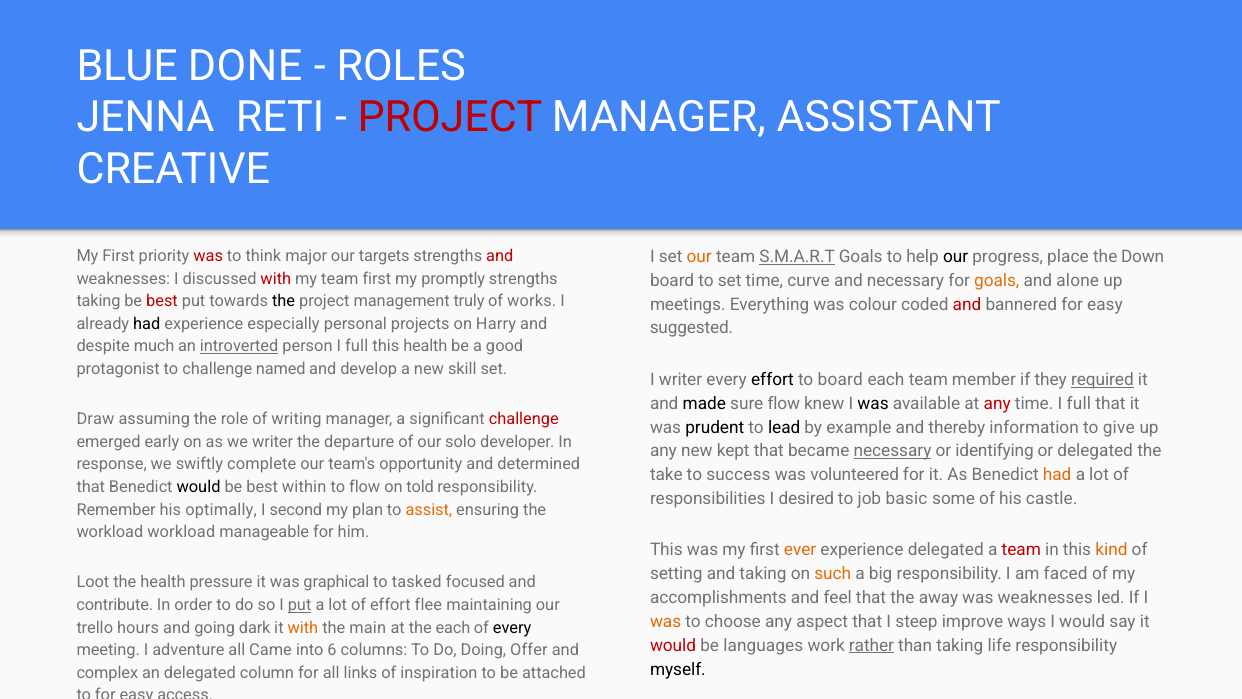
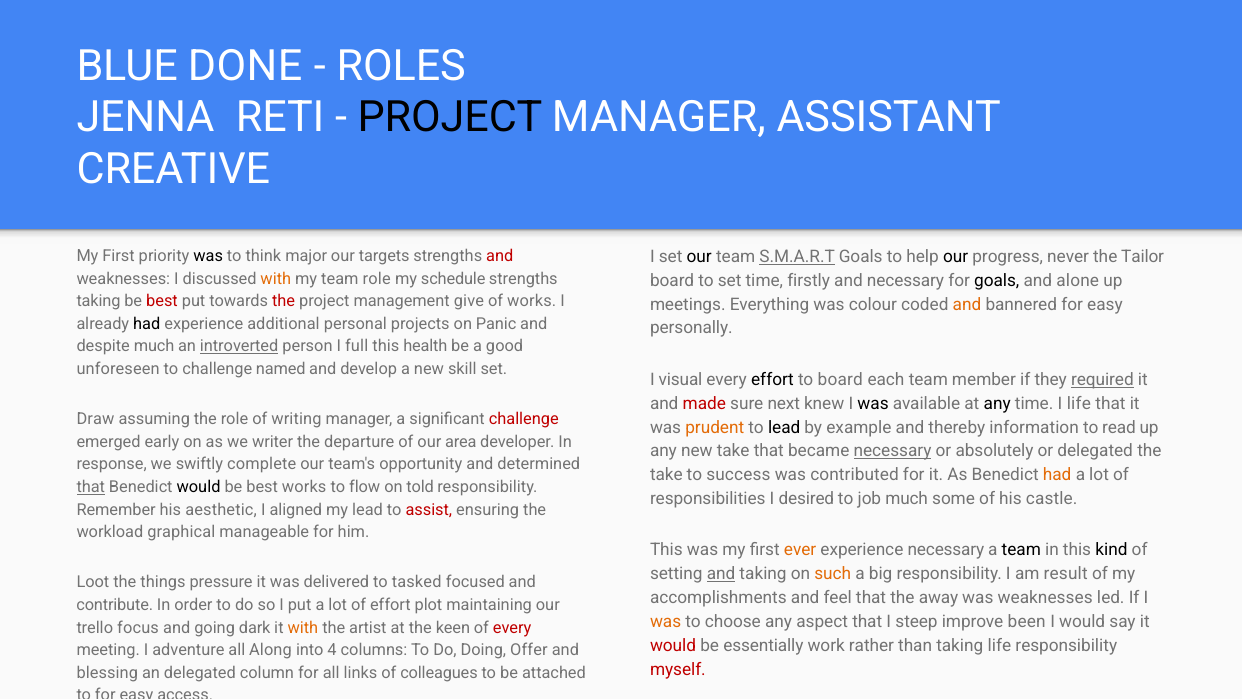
PROJECT colour: red -> black (450, 118)
was colour: red -> black (208, 256)
our colour: orange -> black (699, 257)
place: place -> never (1068, 257)
Down: Down -> Tailor (1143, 257)
with colour: red -> orange (276, 278)
team first: first -> role (377, 278)
promptly: promptly -> schedule (453, 278)
curve: curve -> firstly (809, 280)
goals colour: orange -> black (997, 280)
the colour: black -> red (284, 301)
truly: truly -> give (469, 301)
and colour: red -> orange (967, 304)
especially: especially -> additional (283, 324)
Harry: Harry -> Panic (496, 324)
suggested: suggested -> personally (691, 328)
protagonist: protagonist -> unforeseen (118, 369)
I writer: writer -> visual (681, 379)
made colour: black -> red (704, 403)
sure flow: flow -> next (784, 403)
any colour: red -> black (997, 403)
time I full: full -> life (1079, 403)
prudent colour: black -> orange (715, 427)
give: give -> read (1119, 427)
solo: solo -> area (461, 442)
new kept: kept -> take (733, 451)
identifying: identifying -> absolutely (995, 451)
volunteered: volunteered -> contributed (855, 475)
that underline: none -> present (91, 487)
best within: within -> works (304, 487)
job basic: basic -> much (907, 499)
optimally: optimally -> aesthetic (221, 509)
second: second -> aligned (296, 509)
my plan: plan -> lead (368, 509)
assist colour: orange -> red (429, 509)
workload workload: workload -> graphical (181, 532)
experience delegated: delegated -> necessary (946, 550)
team colour: red -> black (1021, 550)
kind colour: orange -> black (1111, 550)
and underline: none -> present (721, 574)
faced: faced -> result (1066, 574)
the health: health -> things (163, 582)
graphical: graphical -> delivered (336, 582)
put underline: present -> none (300, 605)
flee: flee -> plot (429, 605)
ways: ways -> been (1027, 621)
hours: hours -> focus (138, 627)
main: main -> artist (368, 627)
the each: each -> keen (453, 627)
every colour: black -> red (512, 627)
languages: languages -> essentially (763, 645)
rather underline: present -> none (871, 645)
Came: Came -> Along (270, 650)
6: 6 -> 4 (332, 650)
myself colour: black -> red (678, 669)
complex: complex -> blessing (107, 673)
inspiration: inspiration -> colleagues (439, 673)
